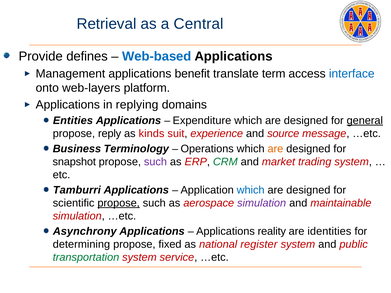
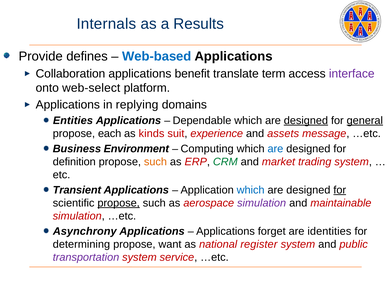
Retrieval: Retrieval -> Internals (106, 24)
Central: Central -> Results (199, 24)
Management: Management -> Collaboration (70, 74)
interface colour: blue -> purple (352, 74)
web-layers: web-layers -> web-select (91, 88)
Expenditure: Expenditure -> Dependable (202, 121)
designed underline: none -> present (306, 121)
reply: reply -> each (110, 134)
source: source -> assets (283, 134)
Terminology: Terminology -> Environment (136, 149)
Operations: Operations -> Computing (207, 149)
are colour: orange -> blue (275, 149)
snapshot: snapshot -> definition (74, 162)
such colour: purple -> orange (155, 162)
Tamburri: Tamburri -> Transient (77, 190)
for underline: none -> present (340, 190)
reality: reality -> forget (272, 231)
fixed: fixed -> want (170, 244)
transportation colour: green -> purple (86, 257)
